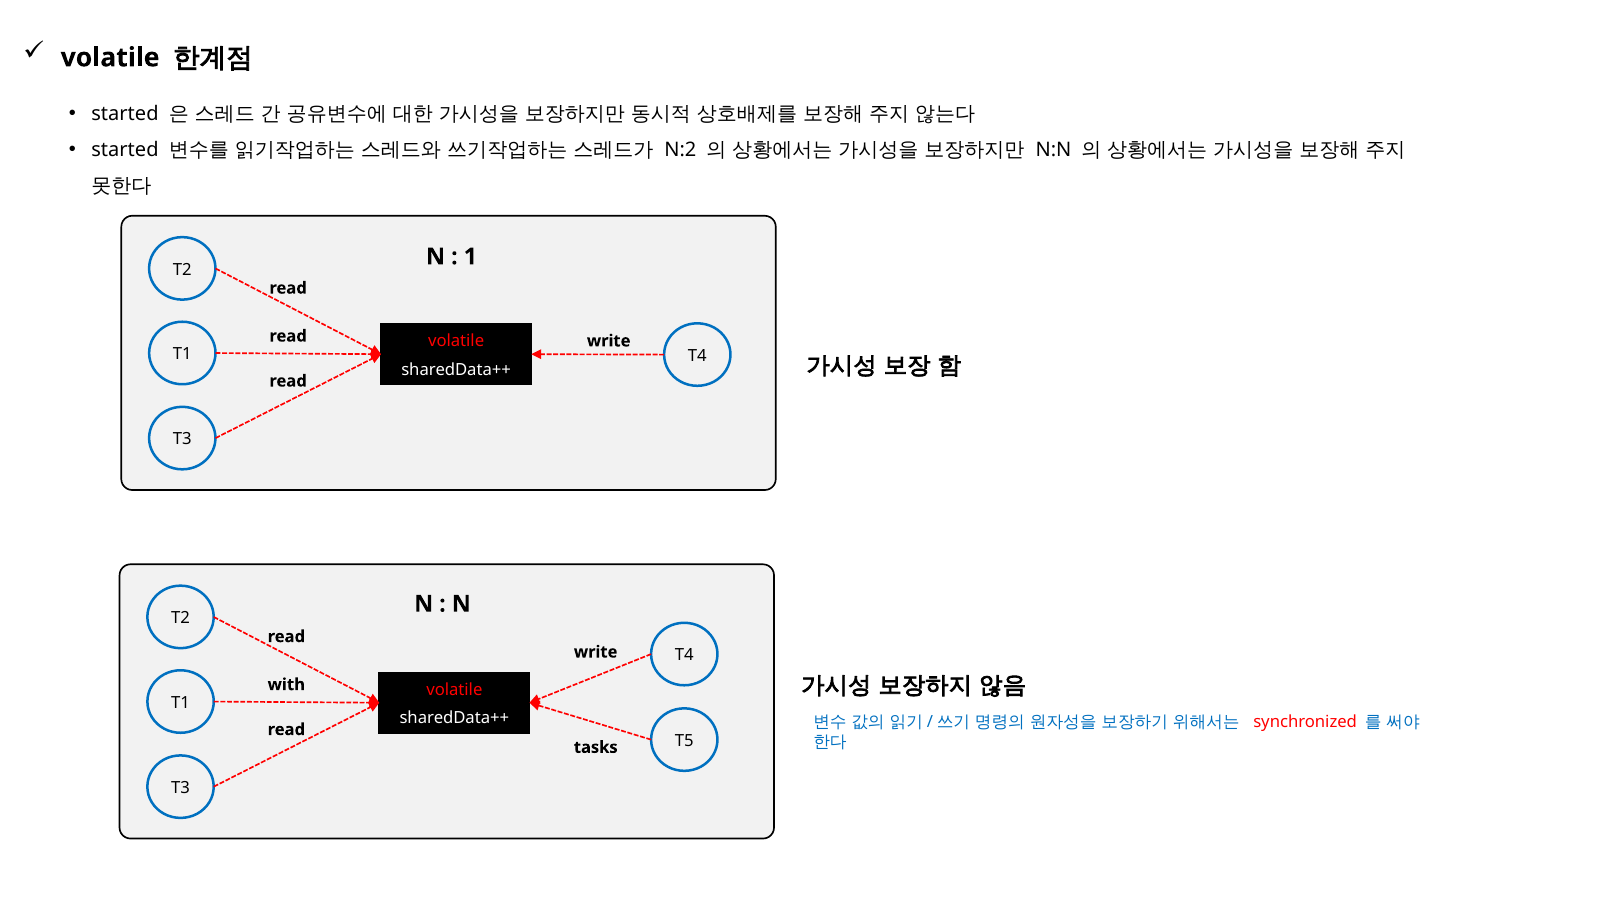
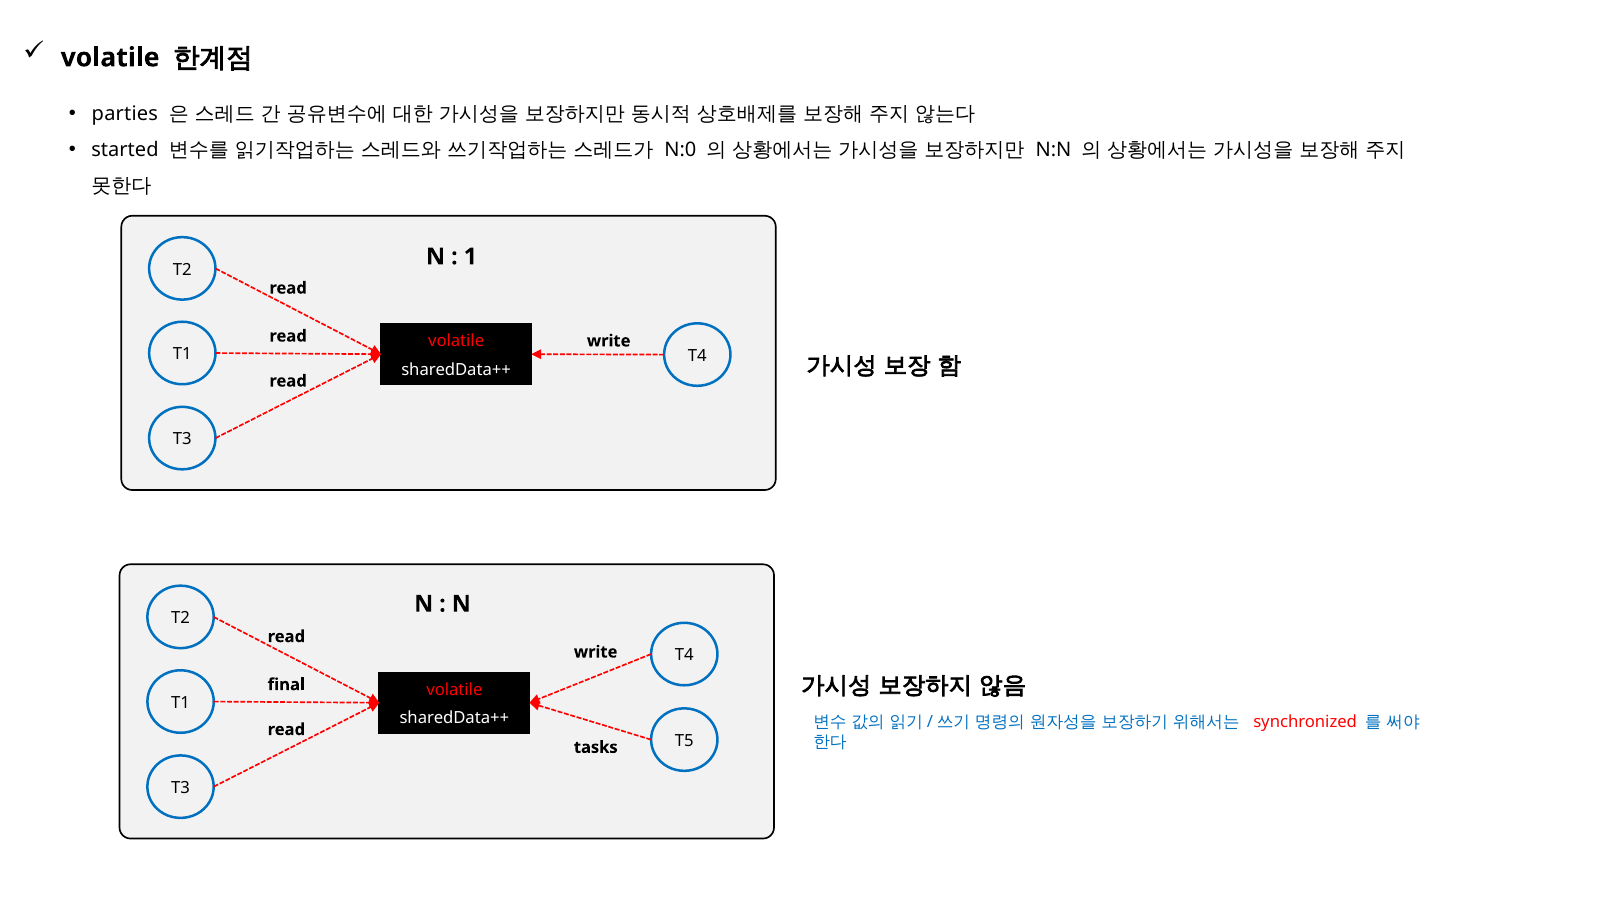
started: started -> parties (125, 114)
N:2: N:2 -> N:0 (680, 150)
with: with -> final (286, 684)
